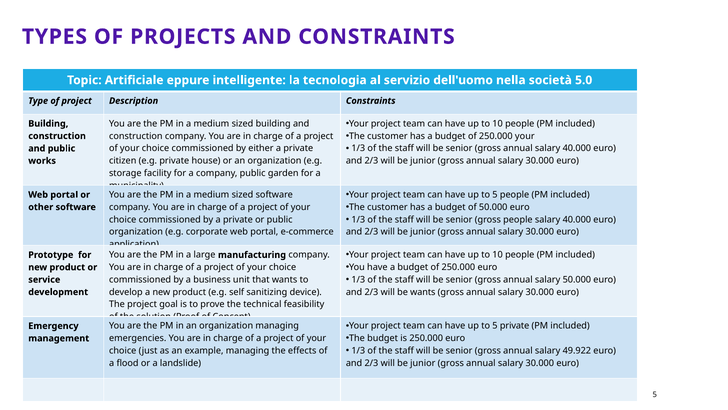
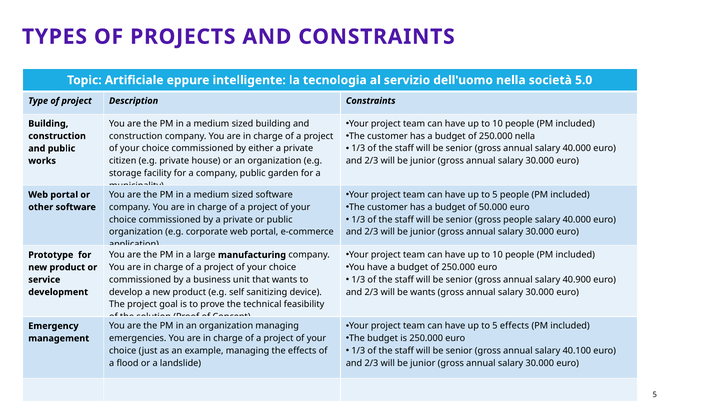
250.000 your: your -> nella (525, 136)
salary 50.000: 50.000 -> 40.900 (577, 279)
5 private: private -> effects (515, 326)
49.922: 49.922 -> 40.100 (577, 350)
